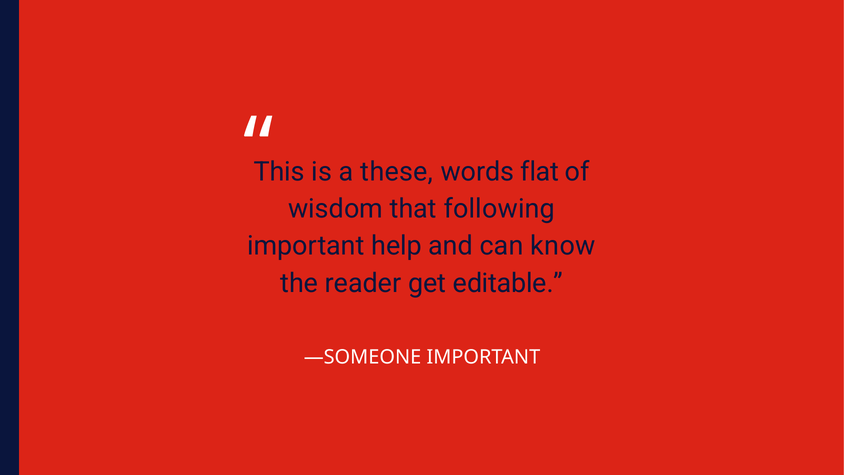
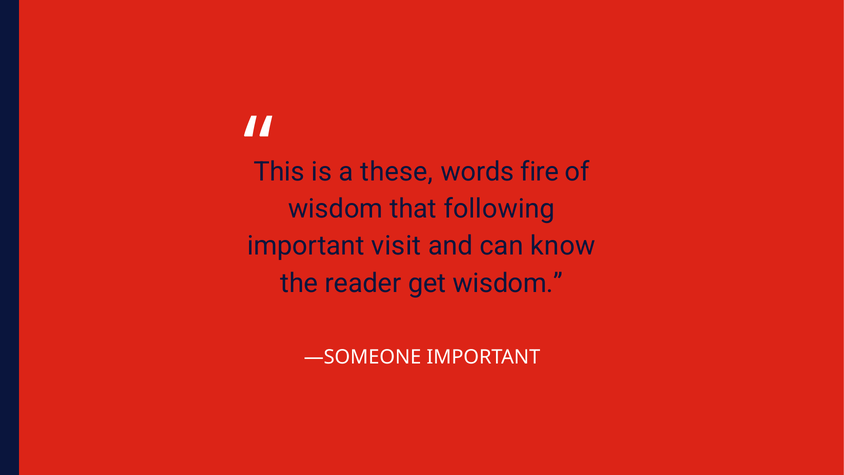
flat: flat -> fire (540, 172)
help: help -> visit (396, 246)
get editable: editable -> wisdom (508, 283)
